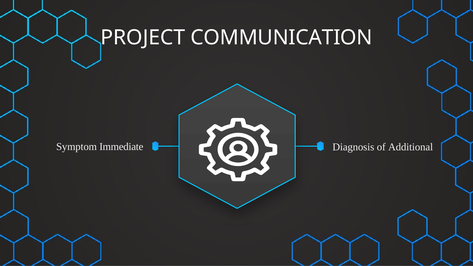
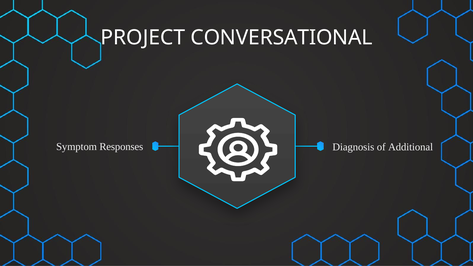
COMMUNICATION: COMMUNICATION -> CONVERSATIONAL (281, 38)
Immediate: Immediate -> Responses (121, 147)
